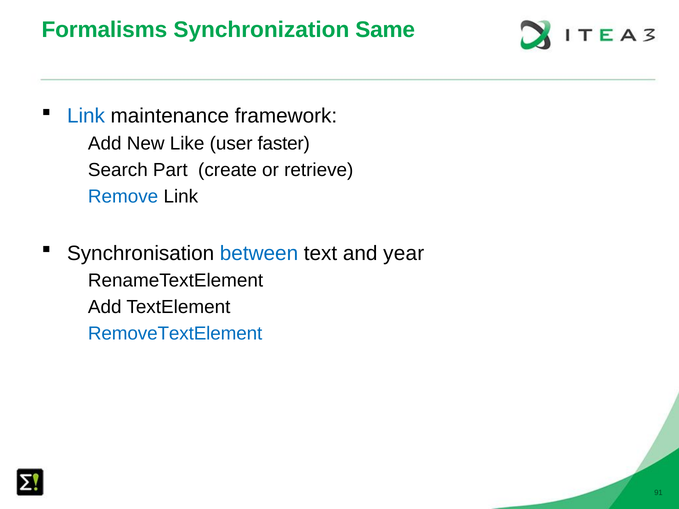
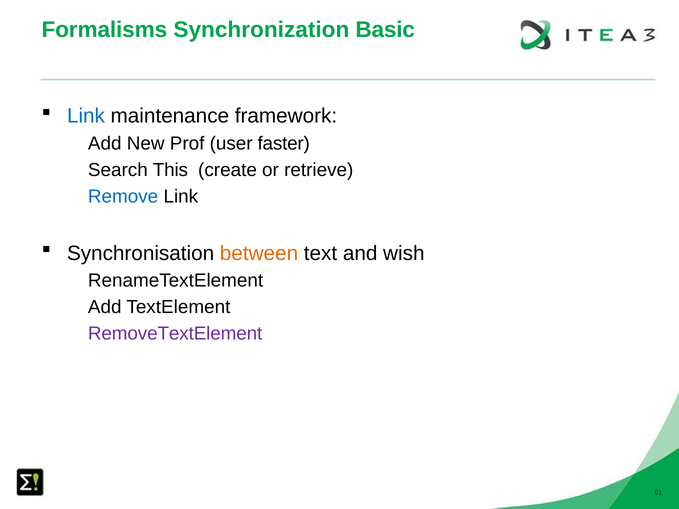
Same: Same -> Basic (385, 30)
Like: Like -> Prof (187, 144)
Part: Part -> This (170, 170)
between colour: blue -> orange (259, 253)
year: year -> wish (404, 253)
RemoveTextElement colour: blue -> purple (175, 334)
